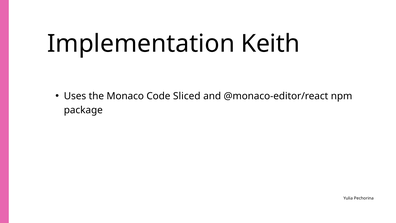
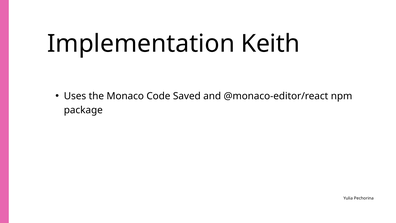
Sliced: Sliced -> Saved (187, 96)
